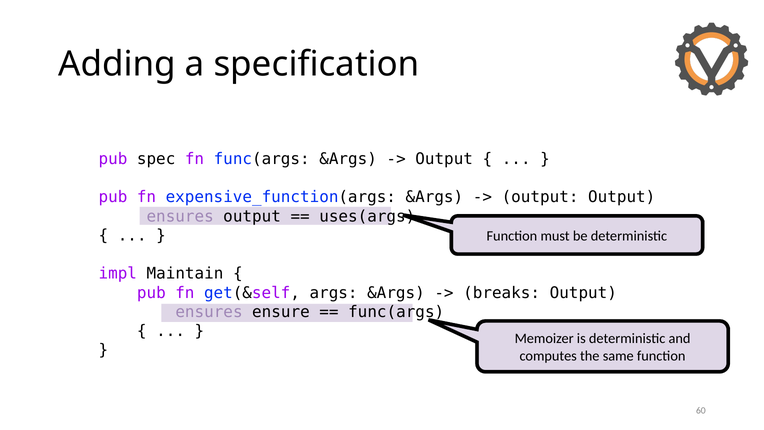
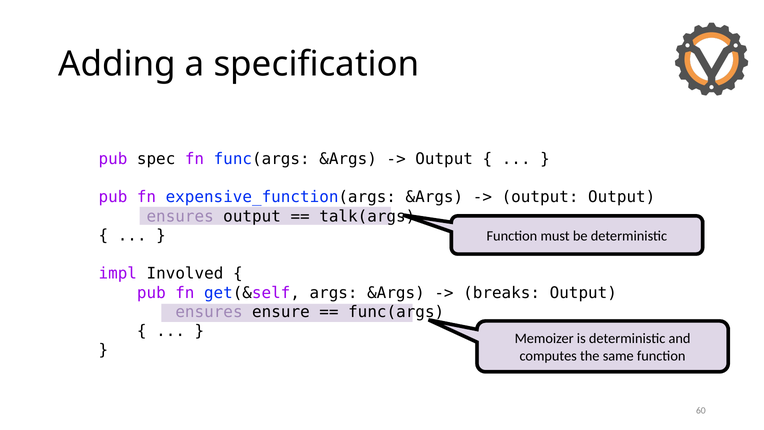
uses(args: uses(args -> talk(args (367, 216)
Maintain: Maintain -> Involved (185, 273)
